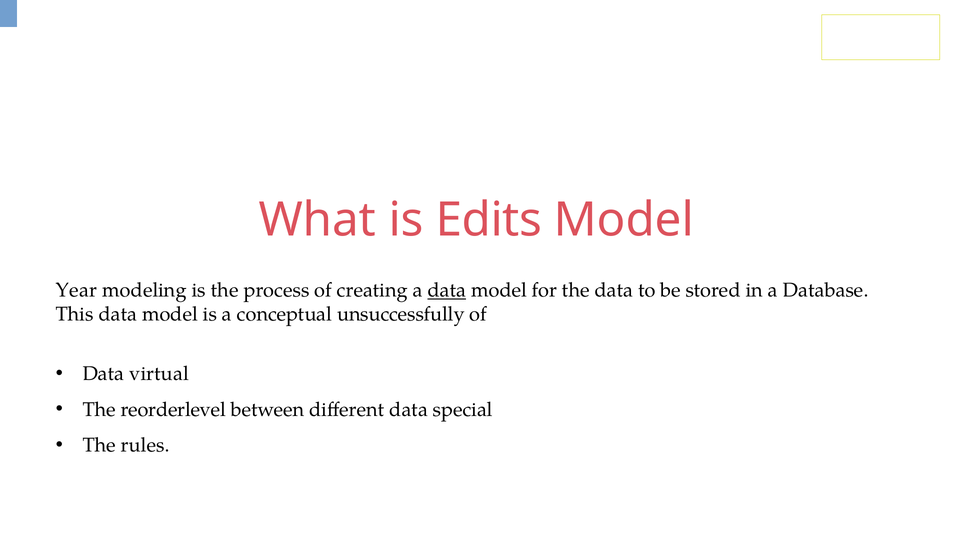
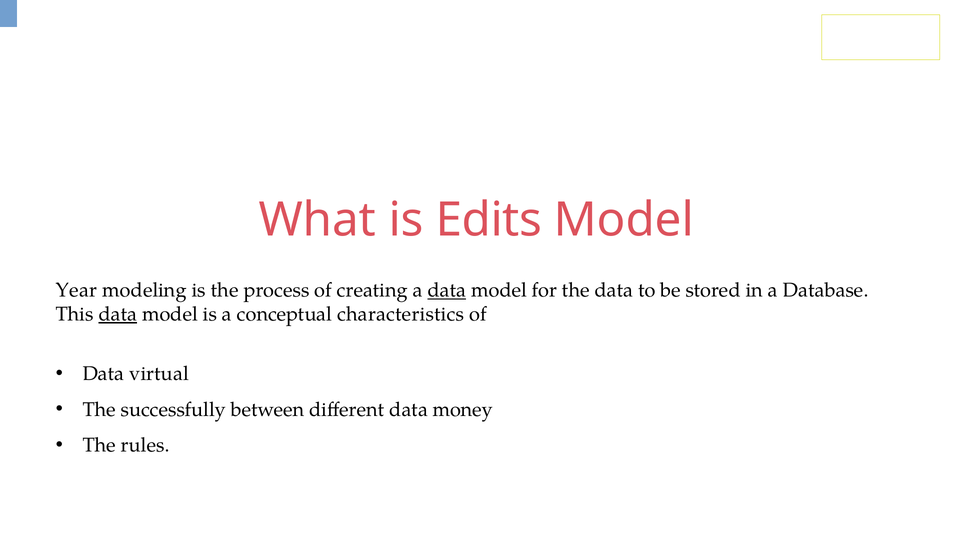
data underline: none -> present (118, 314)
unsuccessfully: unsuccessfully -> characteristics (401, 314)
reorderlevel: reorderlevel -> successfully (173, 410)
special: special -> money (463, 410)
